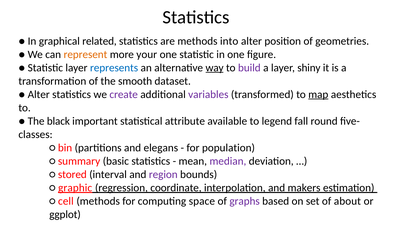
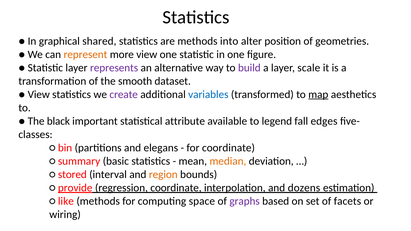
related: related -> shared (99, 41)
more your: your -> view (147, 54)
represents colour: blue -> purple (114, 68)
way underline: present -> none (215, 68)
shiny: shiny -> scale (309, 68)
Alter: Alter -> View (39, 94)
variables colour: purple -> blue (208, 94)
round: round -> edges (324, 121)
for population: population -> coordinate (228, 148)
median colour: purple -> orange (228, 161)
region colour: purple -> orange (163, 175)
graphic: graphic -> provide (75, 188)
makers: makers -> dozens (304, 188)
cell: cell -> like (66, 201)
about: about -> facets (347, 201)
ggplot: ggplot -> wiring (65, 215)
